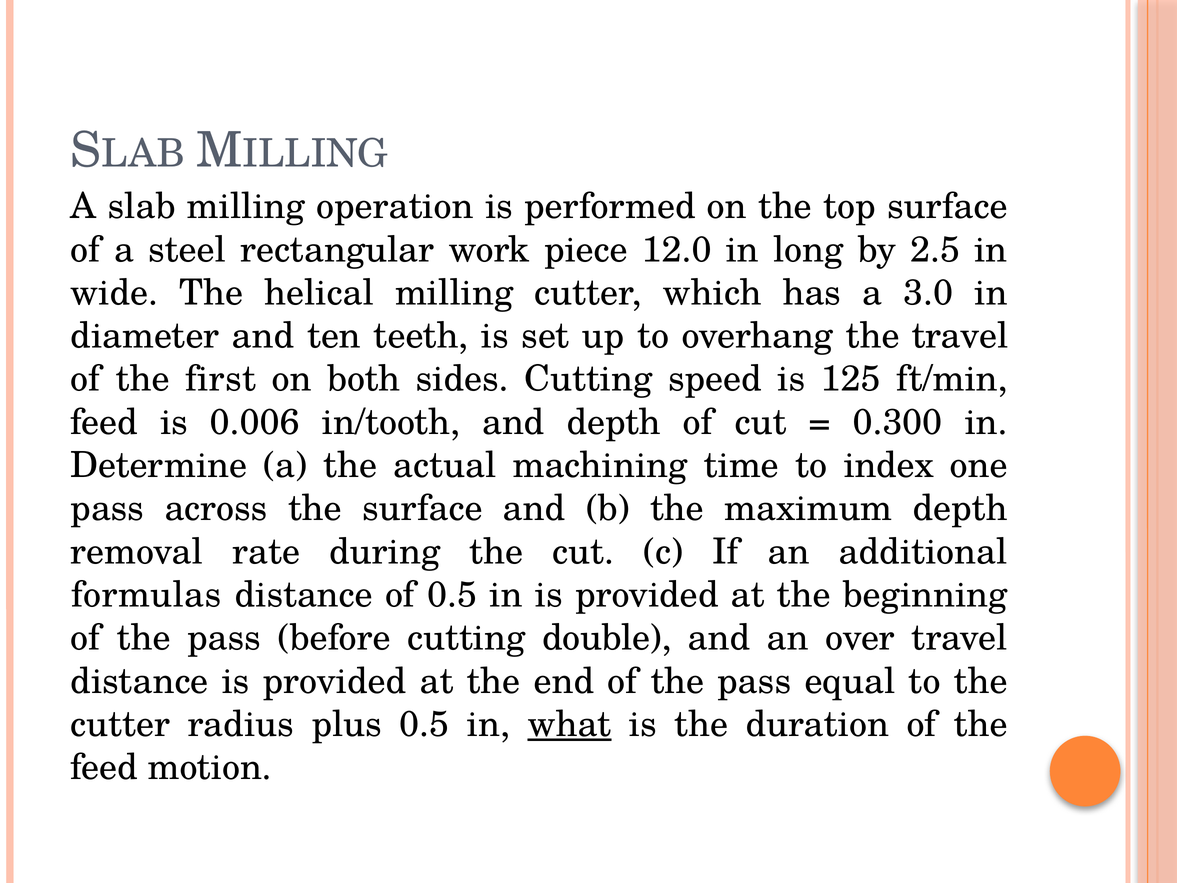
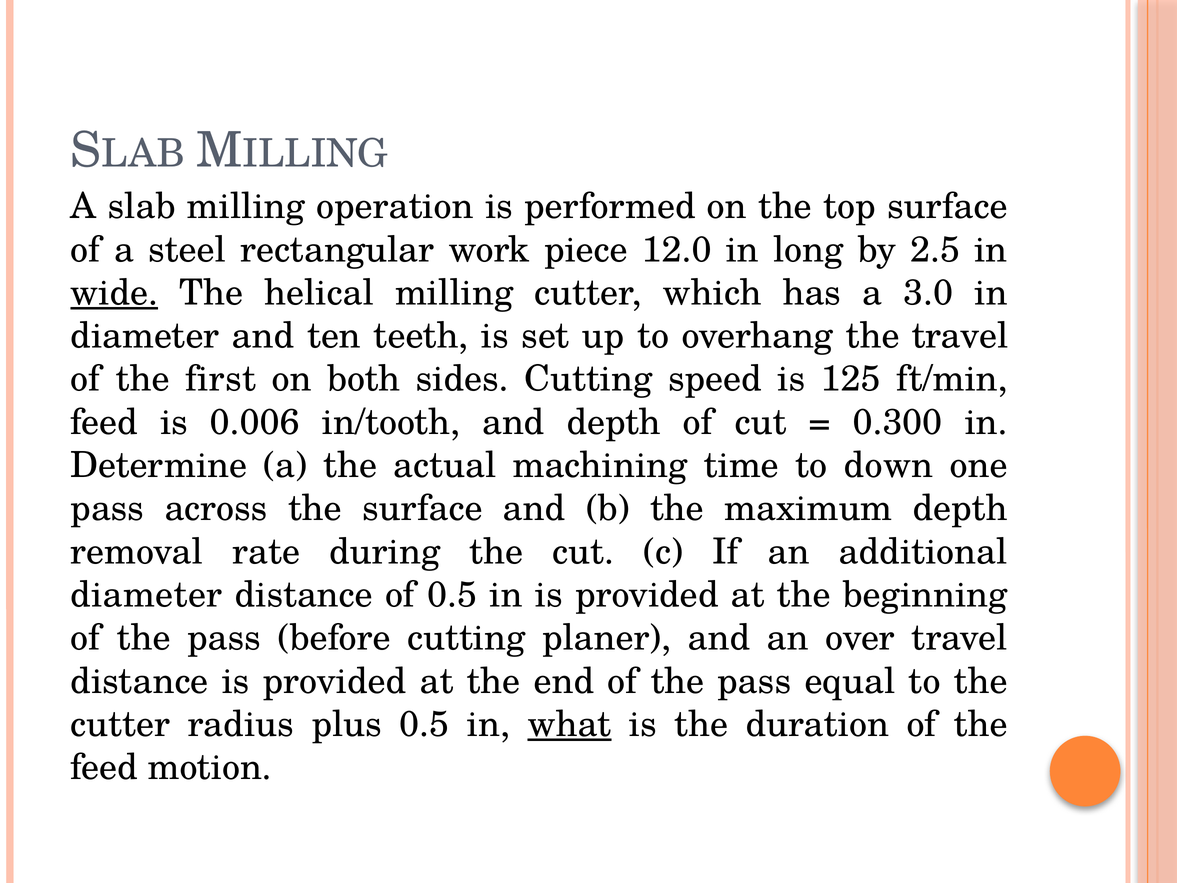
wide underline: none -> present (114, 293)
index: index -> down (889, 465)
formulas: formulas -> diameter (146, 595)
double: double -> planer (607, 638)
